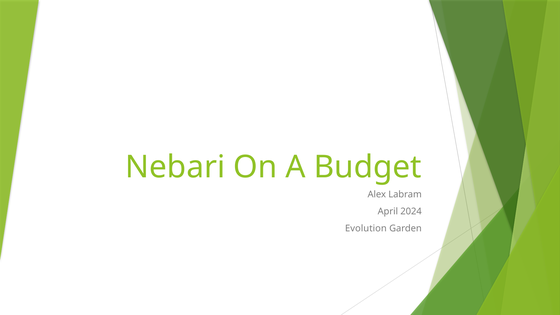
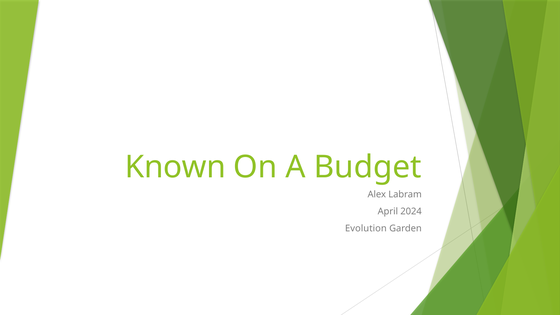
Nebari: Nebari -> Known (175, 167)
